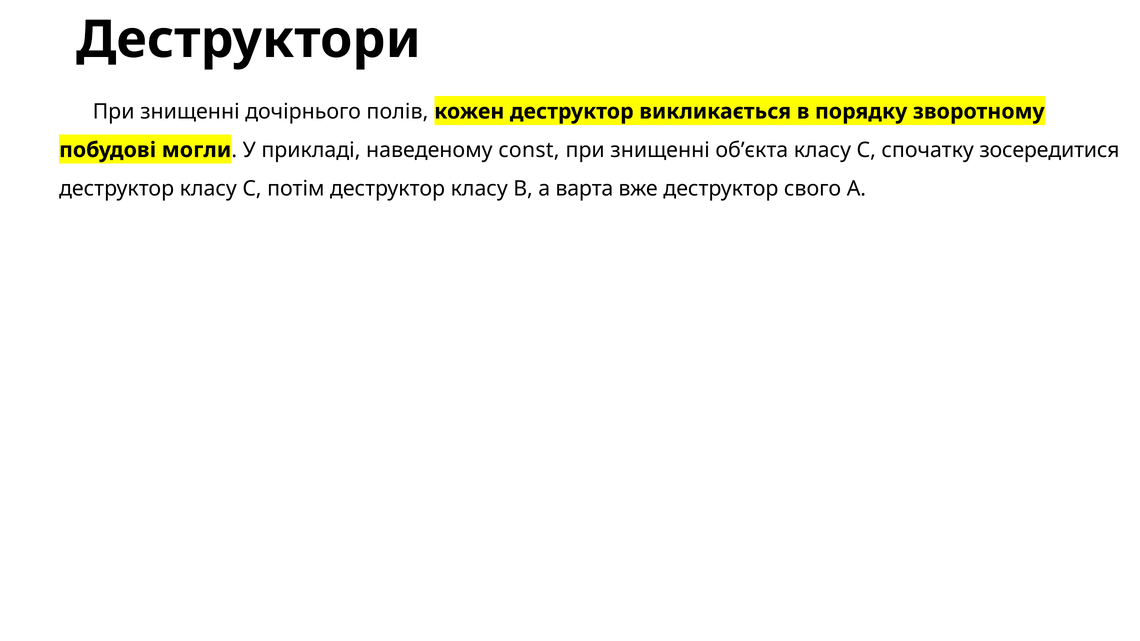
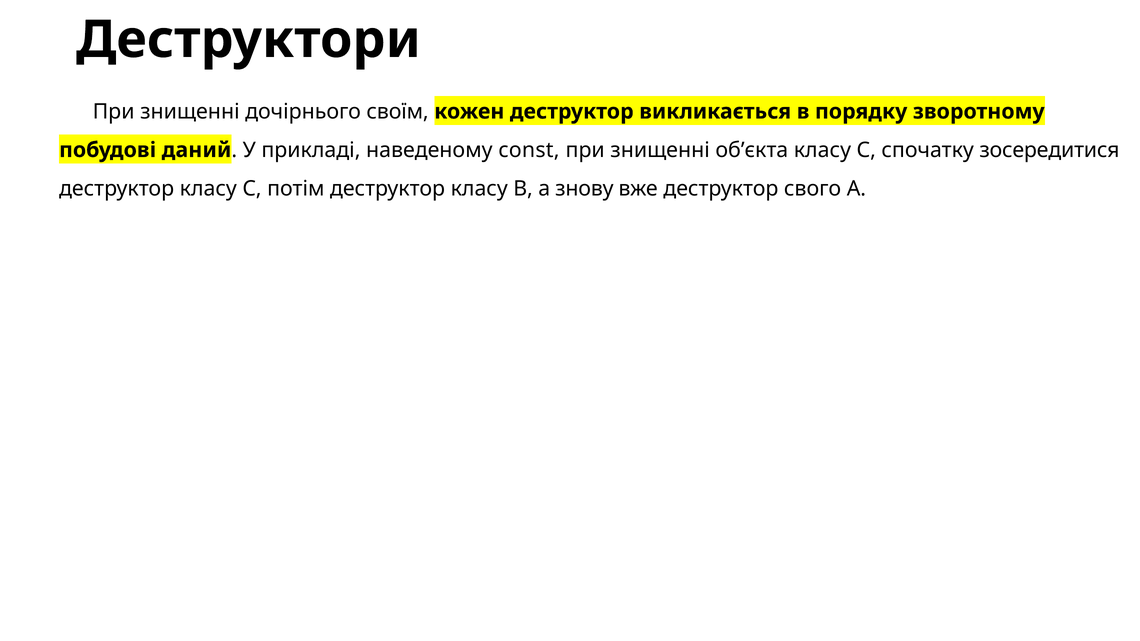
полів: полів -> своїм (398, 112)
могли: могли -> даний (197, 150)
варта: варта -> знову (584, 189)
